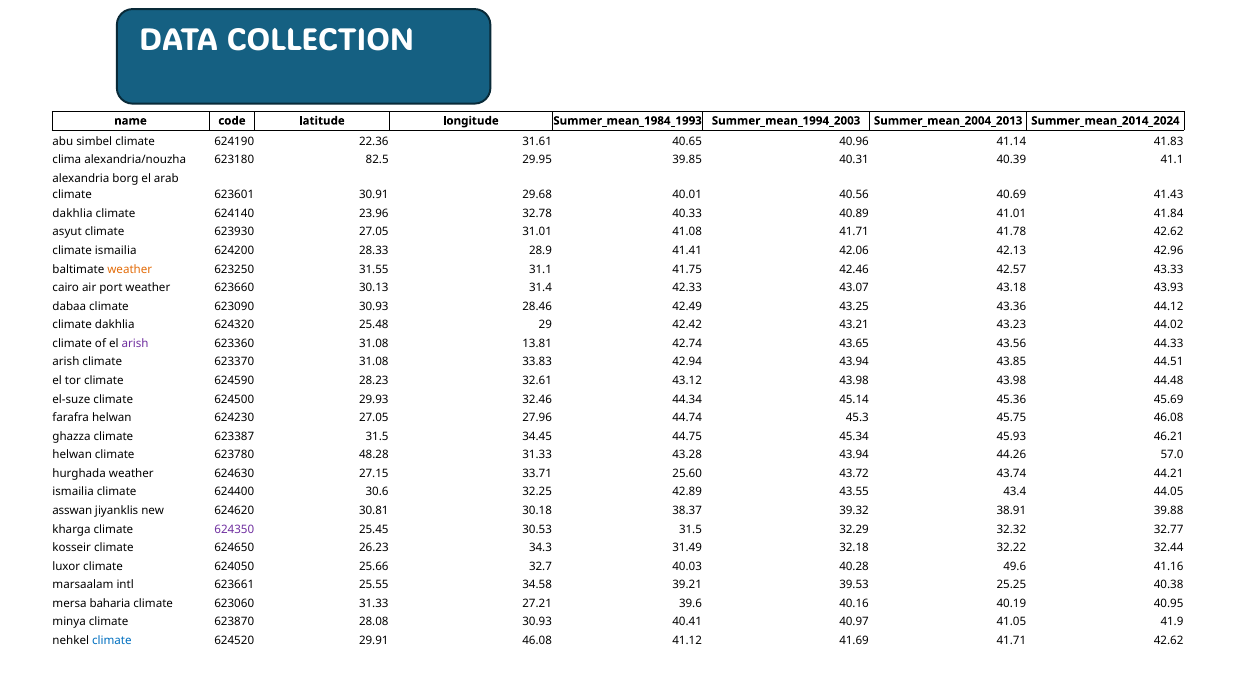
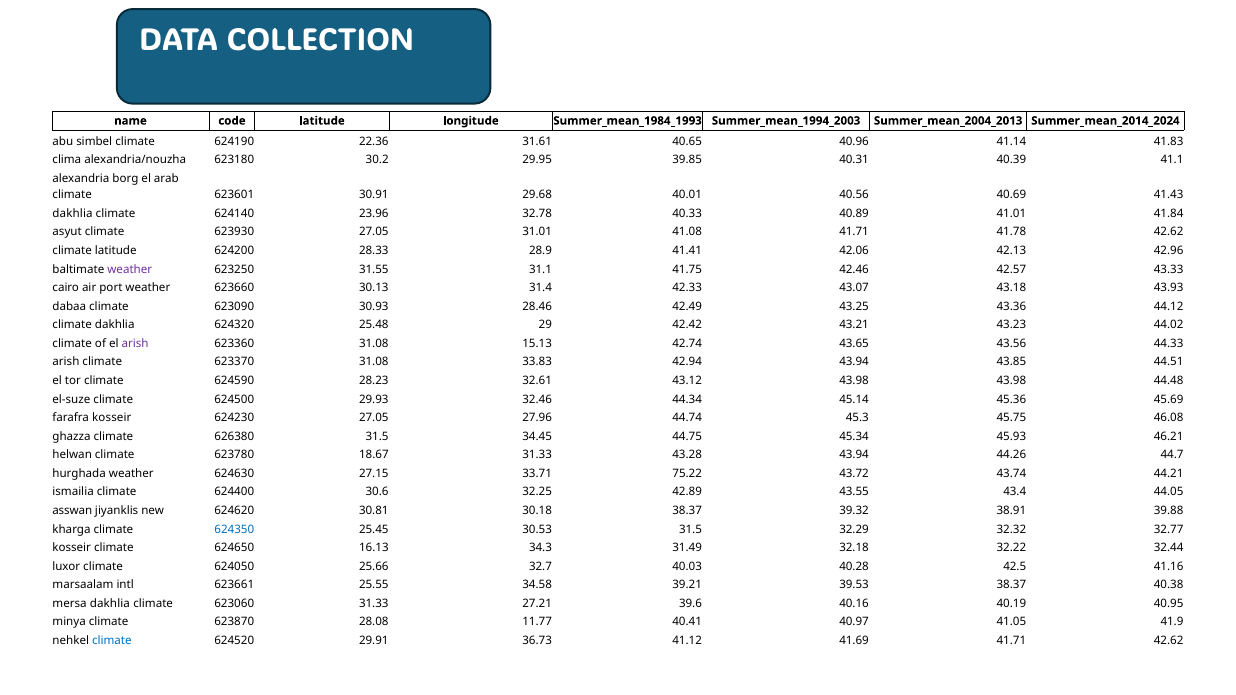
82.5: 82.5 -> 30.2 (377, 160)
climate ismailia: ismailia -> latitude (116, 251)
weather colour: orange -> purple (130, 269)
13.81: 13.81 -> 15.13 (537, 344)
farafra helwan: helwan -> kosseir (112, 418)
623387: 623387 -> 626380 (234, 436)
48.28: 48.28 -> 18.67 (374, 455)
57.0: 57.0 -> 44.7 (1172, 455)
25.60: 25.60 -> 75.22 (687, 474)
624350 colour: purple -> blue (234, 529)
26.23: 26.23 -> 16.13 (374, 548)
49.6: 49.6 -> 42.5 (1015, 567)
39.53 25.25: 25.25 -> 38.37 (1011, 585)
mersa baharia: baharia -> dakhlia (110, 604)
28.08 30.93: 30.93 -> 11.77 (537, 622)
29.91 46.08: 46.08 -> 36.73 (537, 641)
